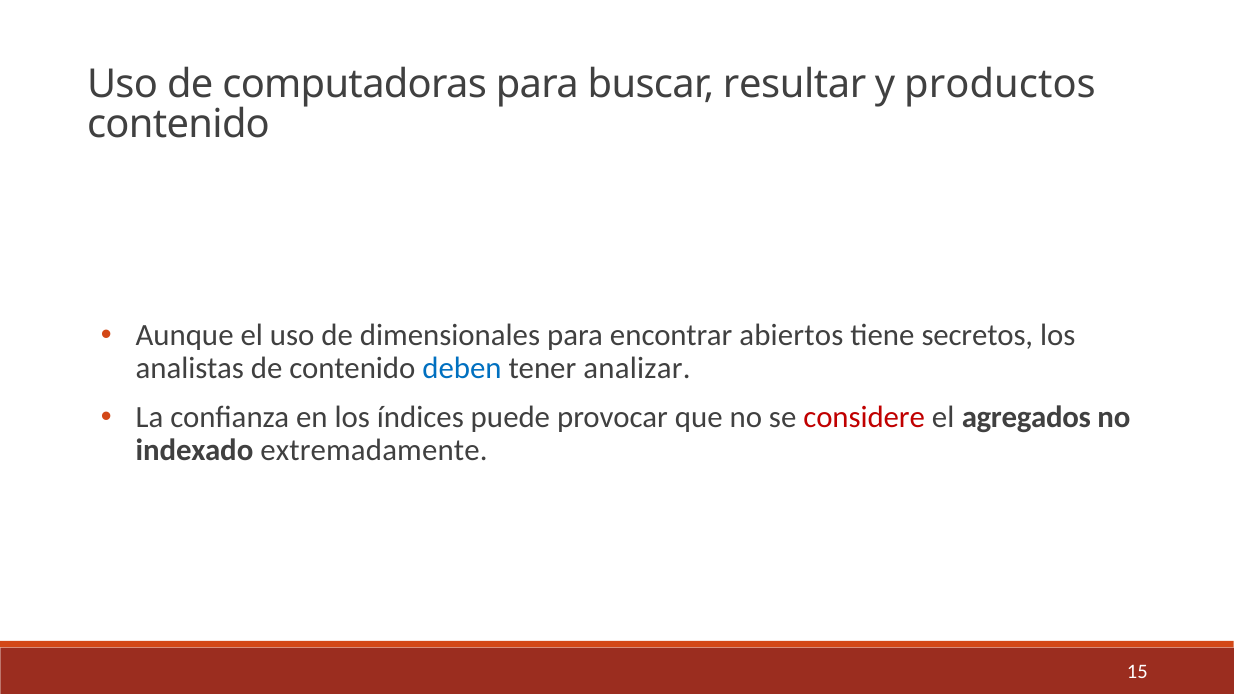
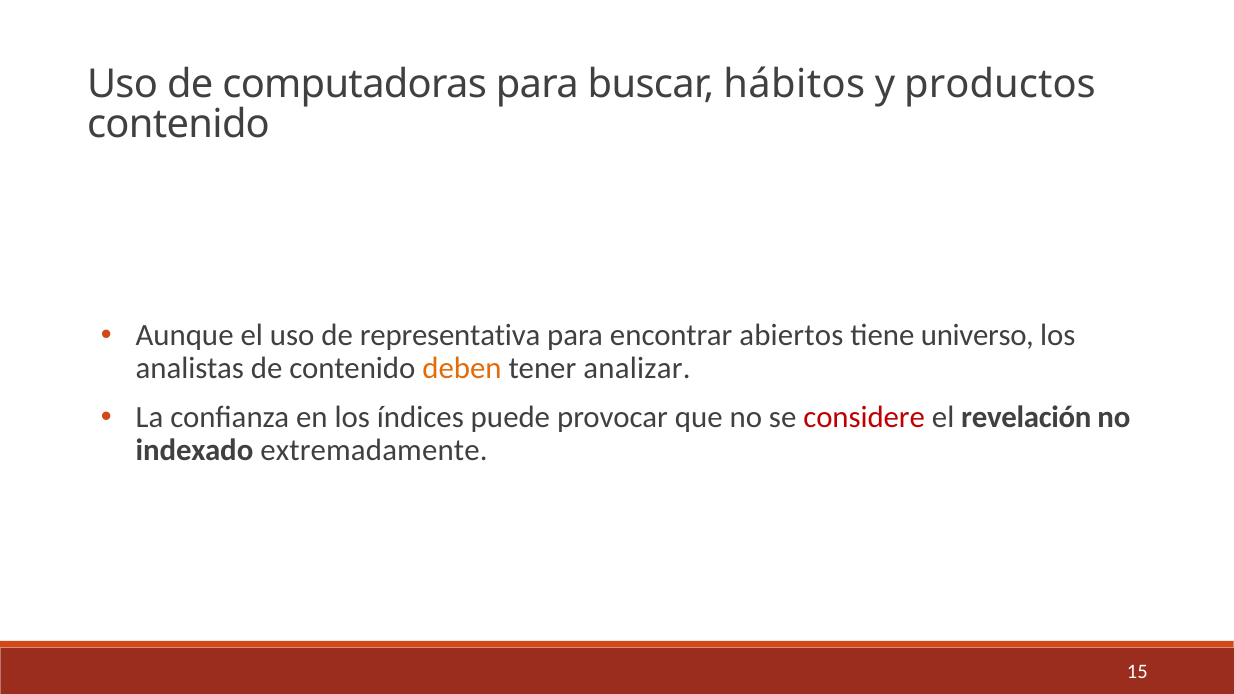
resultar: resultar -> hábitos (794, 84)
dimensionales: dimensionales -> representativa (450, 335)
secretos: secretos -> universo (977, 335)
deben colour: blue -> orange (462, 369)
agregados: agregados -> revelación (1026, 417)
